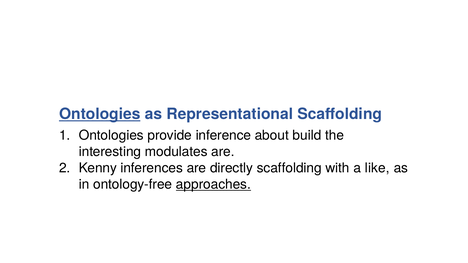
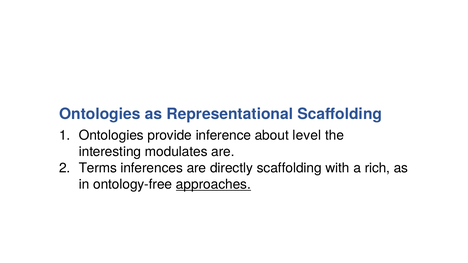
Ontologies underline: present -> none (100, 114)
build: build -> level (307, 135)
Kenny: Kenny -> Terms (98, 168)
like: like -> rich (377, 168)
